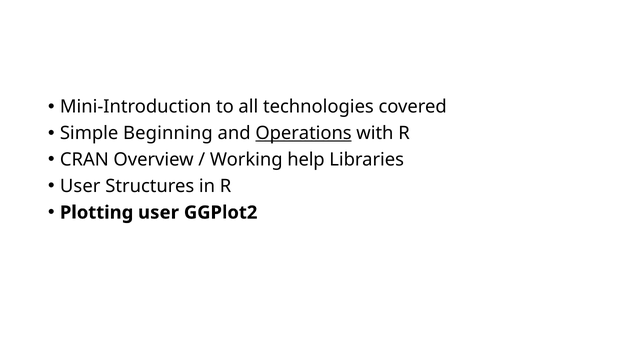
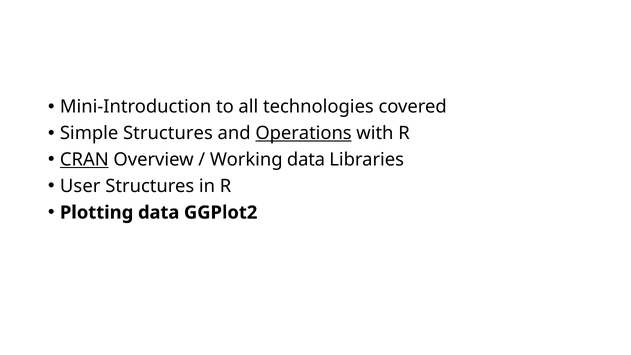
Simple Beginning: Beginning -> Structures (168, 133)
CRAN underline: none -> present (84, 160)
Working help: help -> data (306, 160)
Plotting user: user -> data (159, 213)
